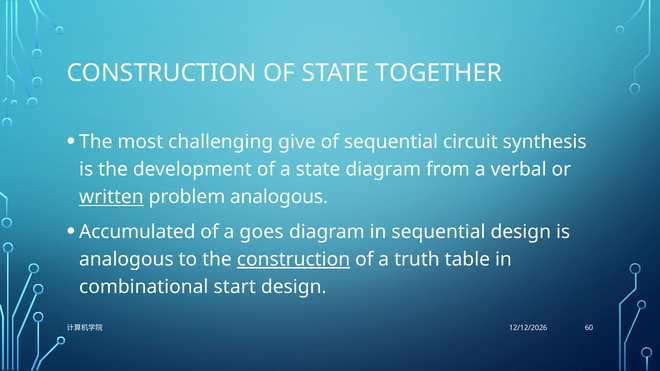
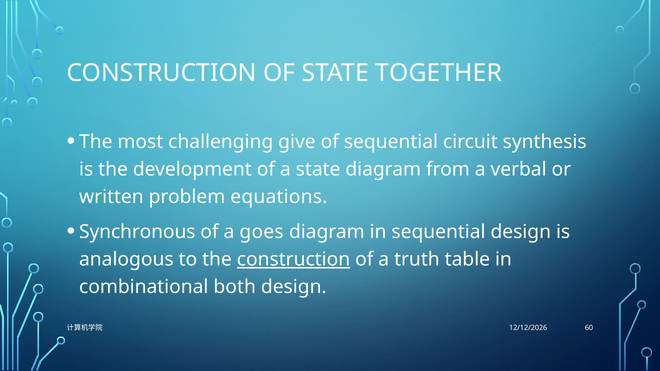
written underline: present -> none (111, 197)
problem analogous: analogous -> equations (279, 197)
Accumulated: Accumulated -> Synchronous (137, 232)
start: start -> both (235, 287)
